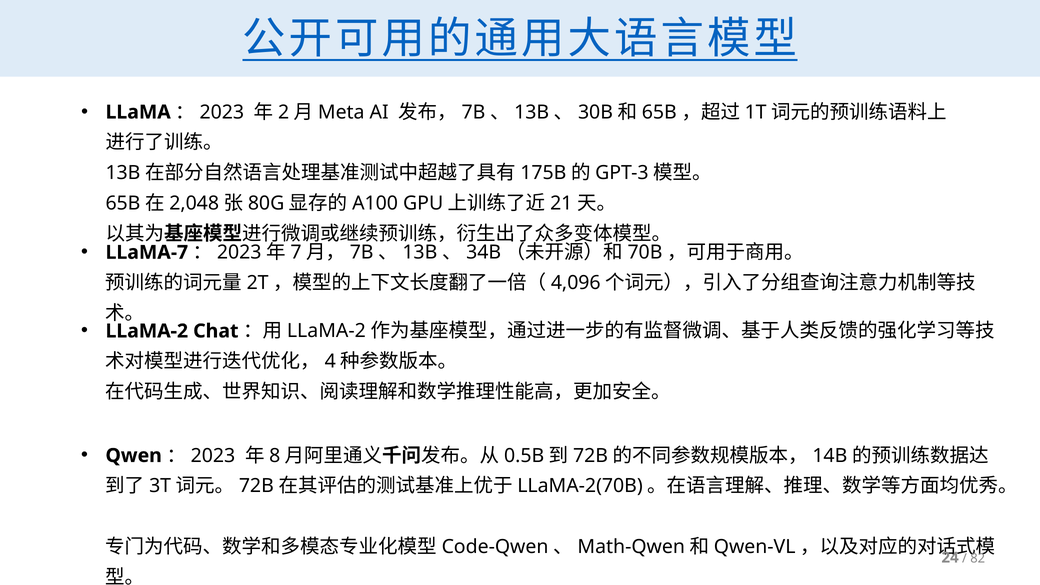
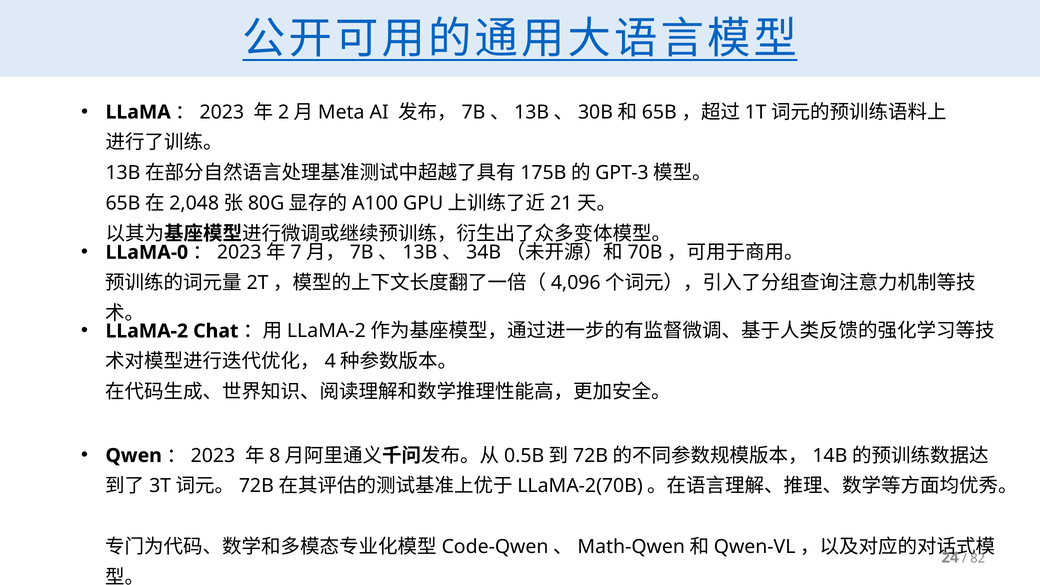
LLaMA-7: LLaMA-7 -> LLaMA-0 (147, 252)
